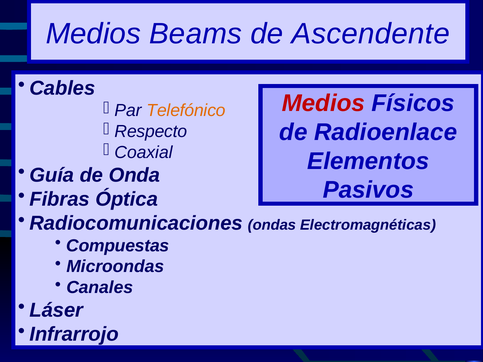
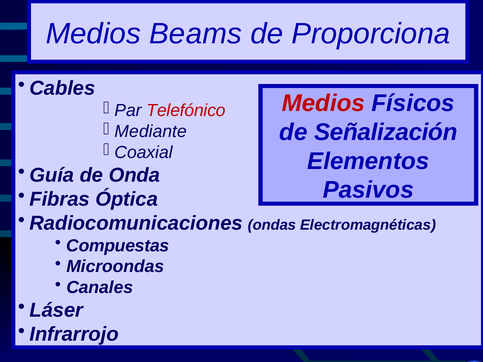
Ascendente: Ascendente -> Proporciona (371, 34)
Telefónico colour: orange -> red (186, 111)
Radioenlace: Radioenlace -> Señalización (386, 132)
Respecto: Respecto -> Mediante (151, 132)
